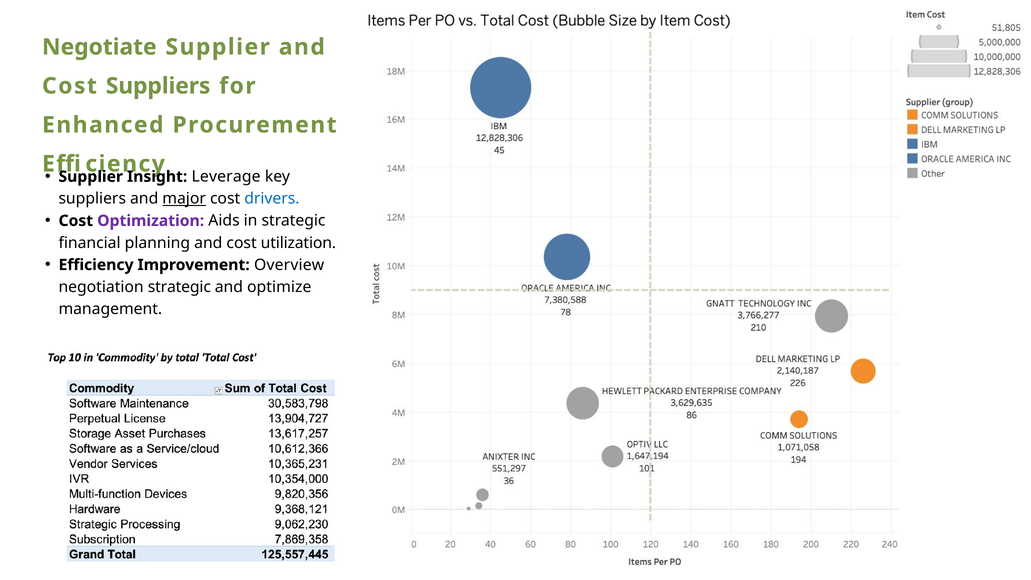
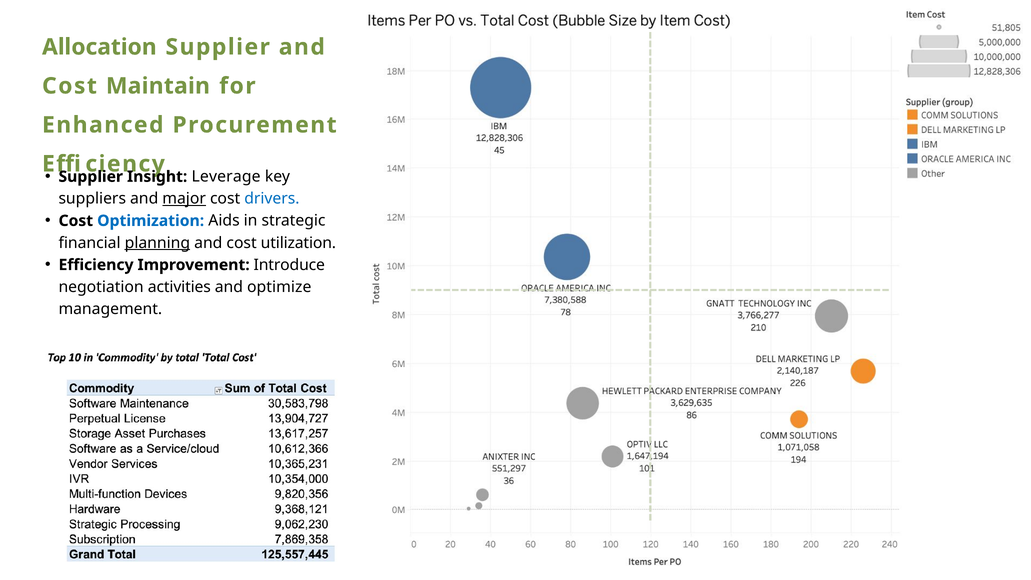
Negotiate: Negotiate -> Allocation (99, 47)
Cost Suppliers: Suppliers -> Maintain (158, 86)
Optimization colour: purple -> blue (151, 221)
planning underline: none -> present (157, 243)
Overview: Overview -> Introduce (289, 265)
negotiation strategic: strategic -> activities (179, 287)
